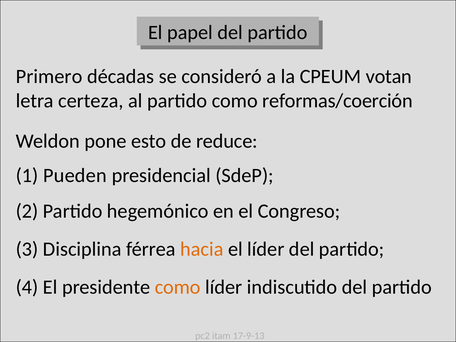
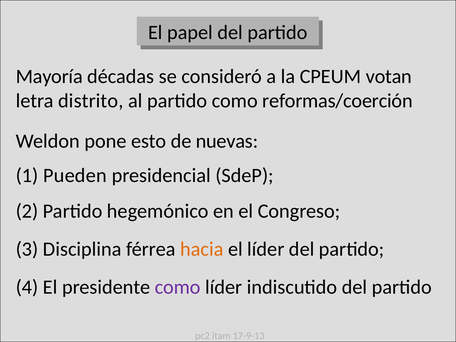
Primero: Primero -> Mayoría (49, 77)
certeza: certeza -> distrito (91, 101)
reduce: reduce -> nuevas (227, 141)
como colour: orange -> purple (178, 287)
